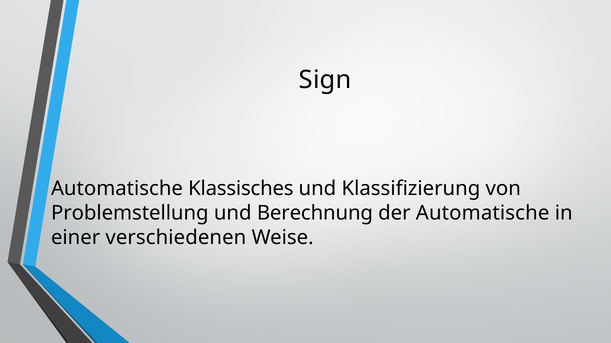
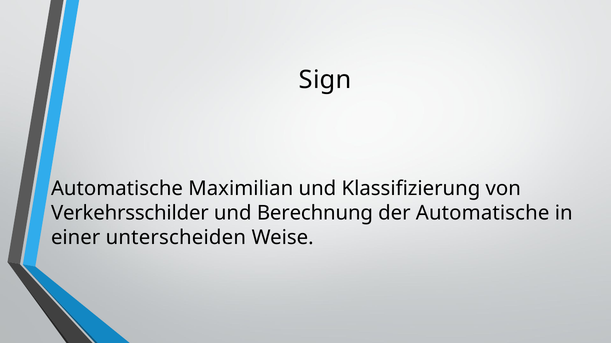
Klassisches: Klassisches -> Maximilian (241, 189)
Problemstellung: Problemstellung -> Verkehrsschilder (130, 213)
verschiedenen: verschiedenen -> unterscheiden (176, 238)
